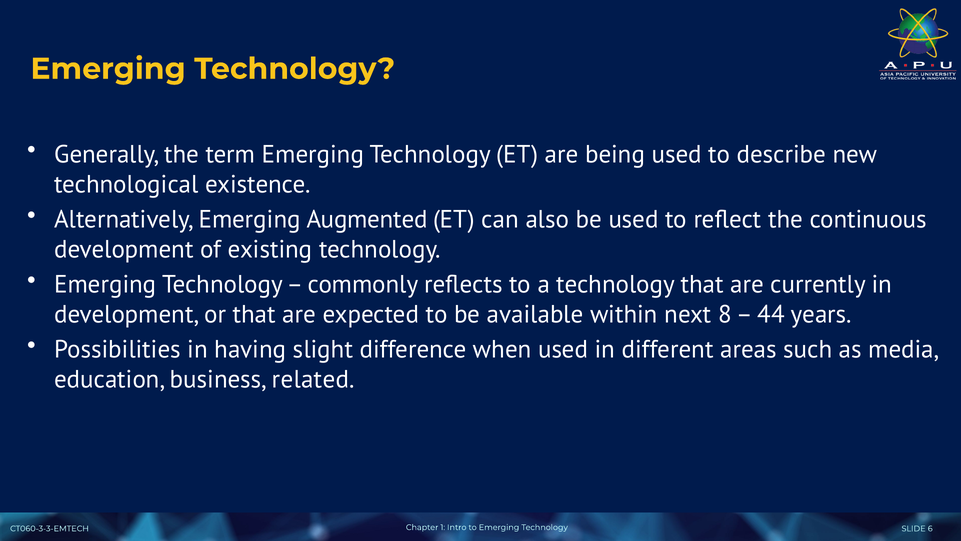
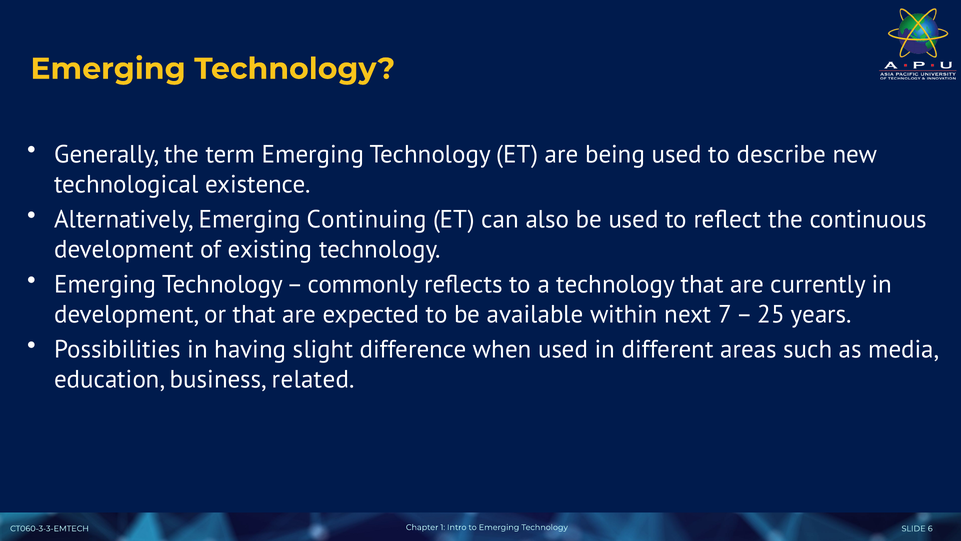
Augmented: Augmented -> Continuing (367, 219)
8: 8 -> 7 (725, 314)
44: 44 -> 25 (771, 314)
